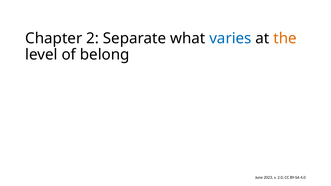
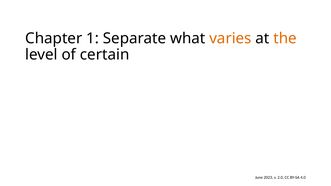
2: 2 -> 1 (93, 38)
varies colour: blue -> orange (230, 38)
belong: belong -> certain (105, 55)
